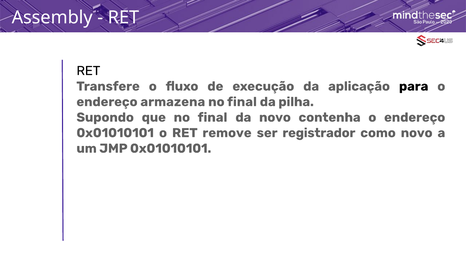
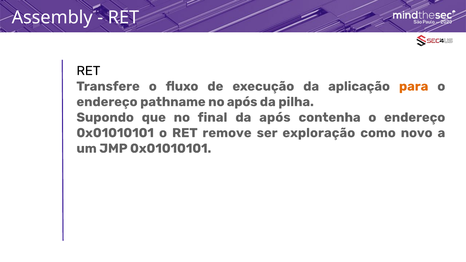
para colour: black -> orange (414, 86)
armazena: armazena -> pathname (173, 102)
final: final -> após (242, 102)
da novo: novo -> após (275, 117)
registrador: registrador -> exploração (319, 133)
